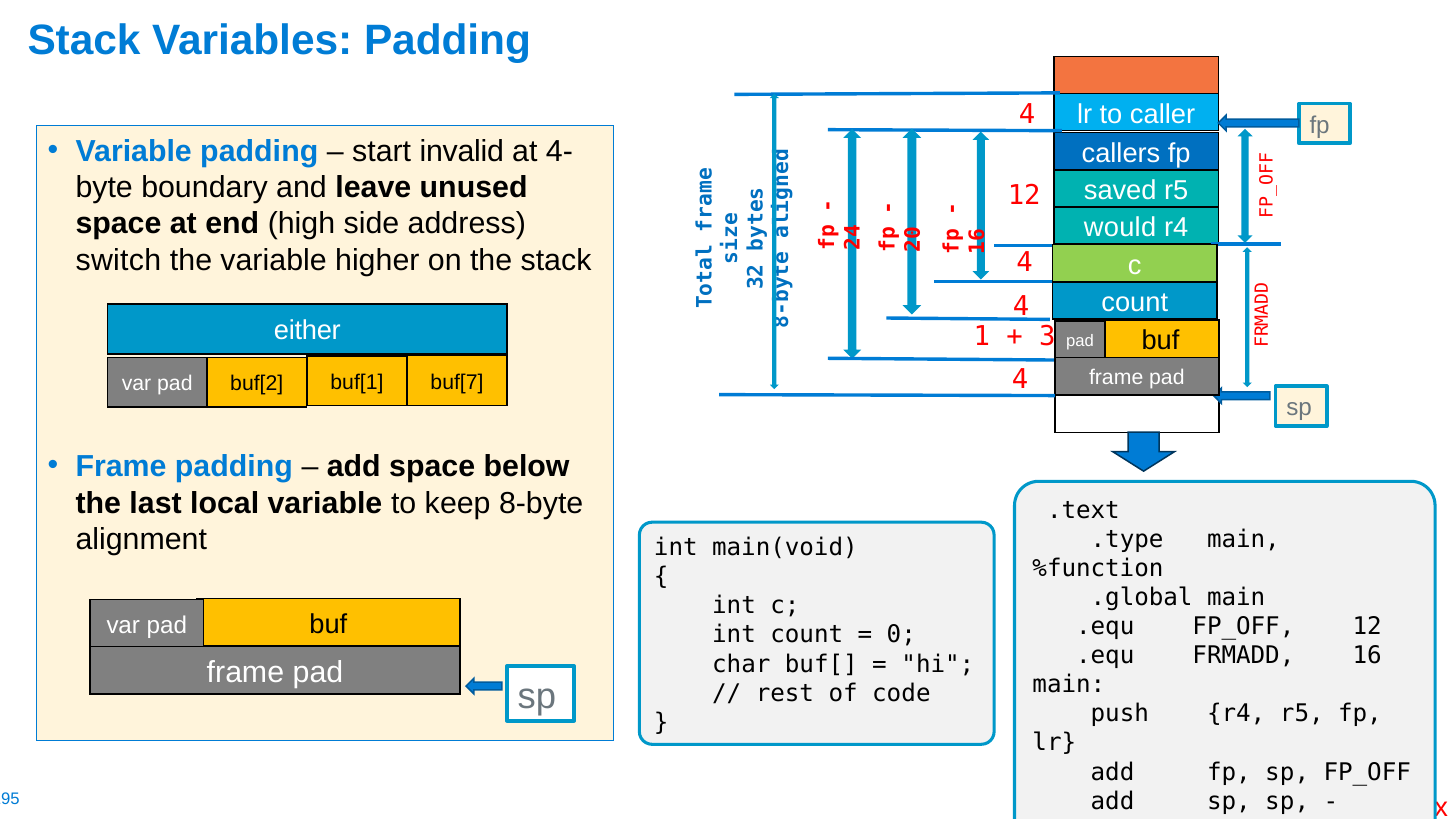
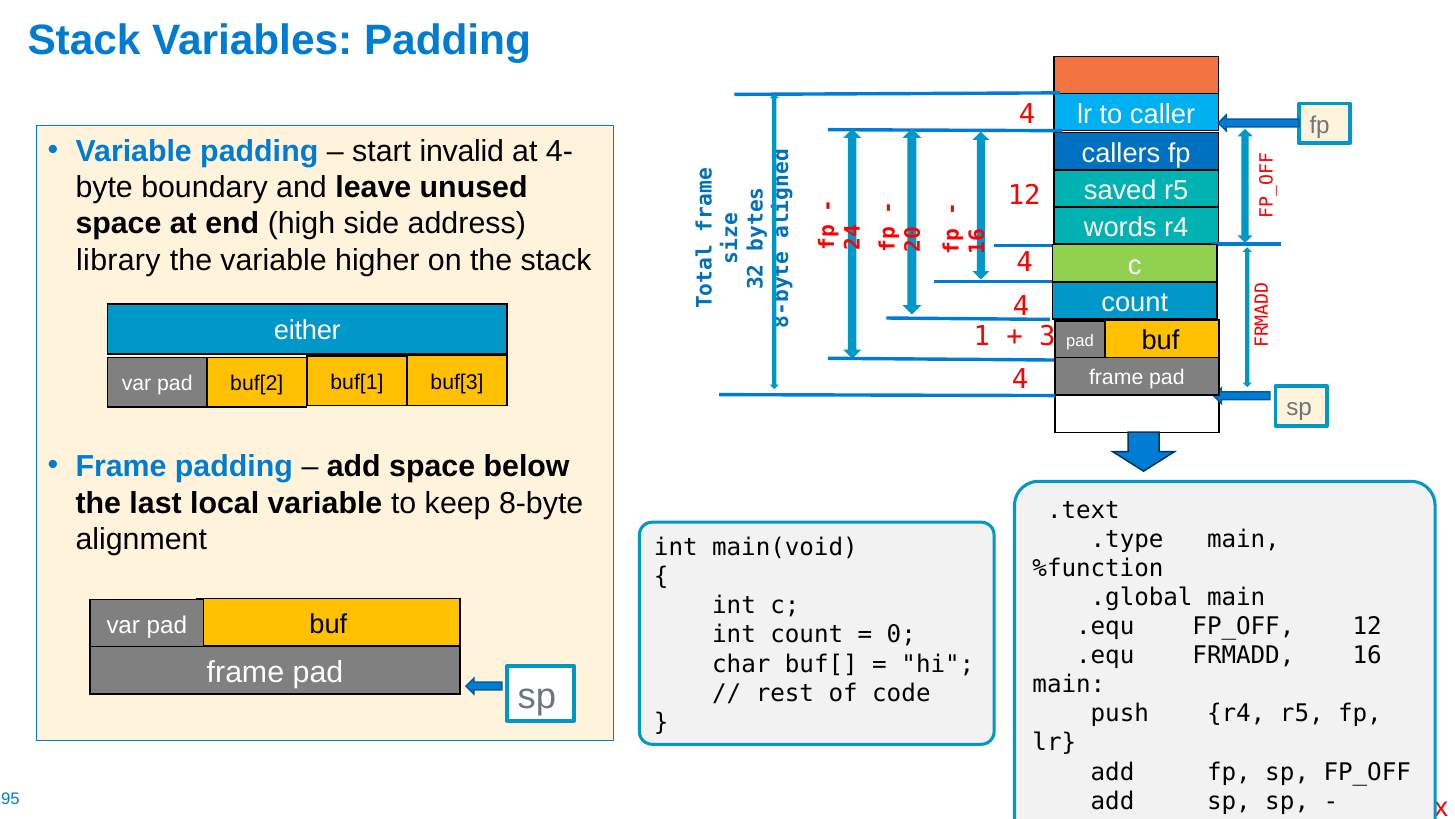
would: would -> words (1120, 227)
switch: switch -> library (118, 260)
buf[7: buf[7 -> buf[3 (457, 382)
